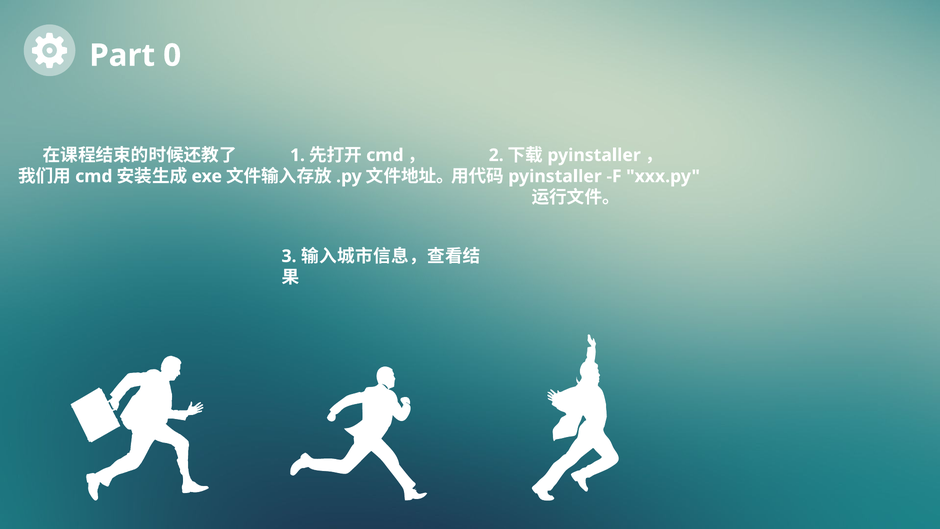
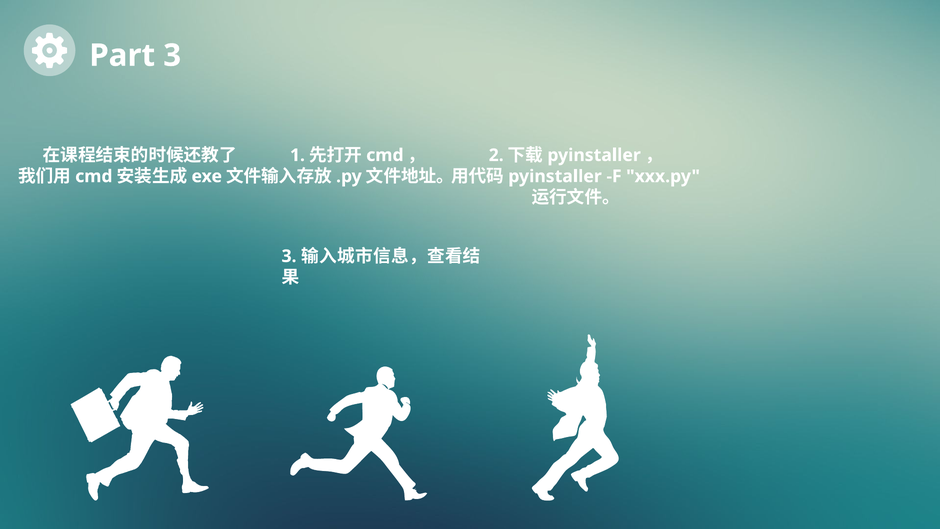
Part 0: 0 -> 3 (172, 55)
